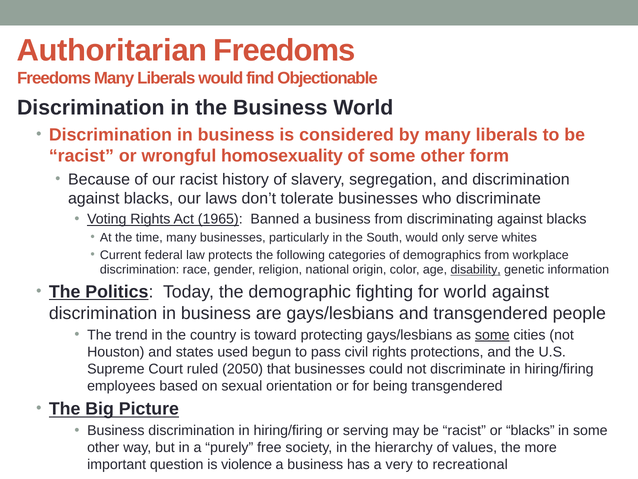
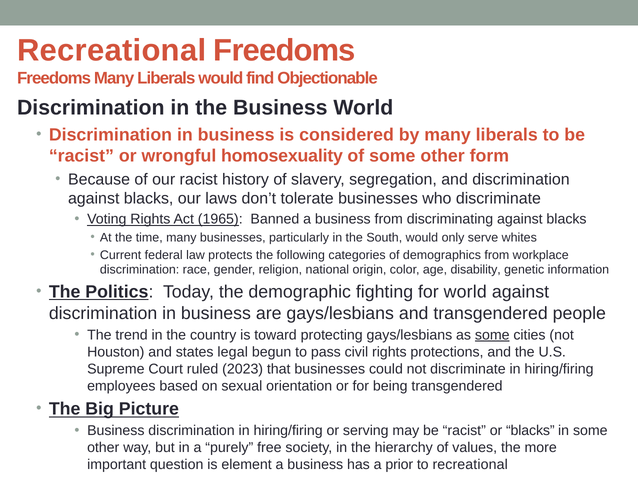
Authoritarian: Authoritarian -> Recreational (112, 51)
disability underline: present -> none (476, 270)
used: used -> legal (233, 352)
2050: 2050 -> 2023 (243, 369)
violence: violence -> element (247, 464)
very: very -> prior (399, 464)
